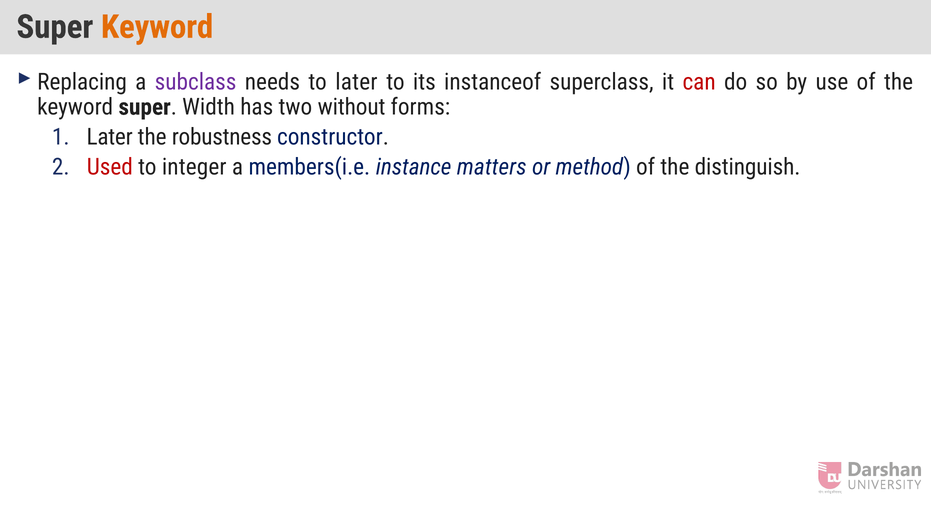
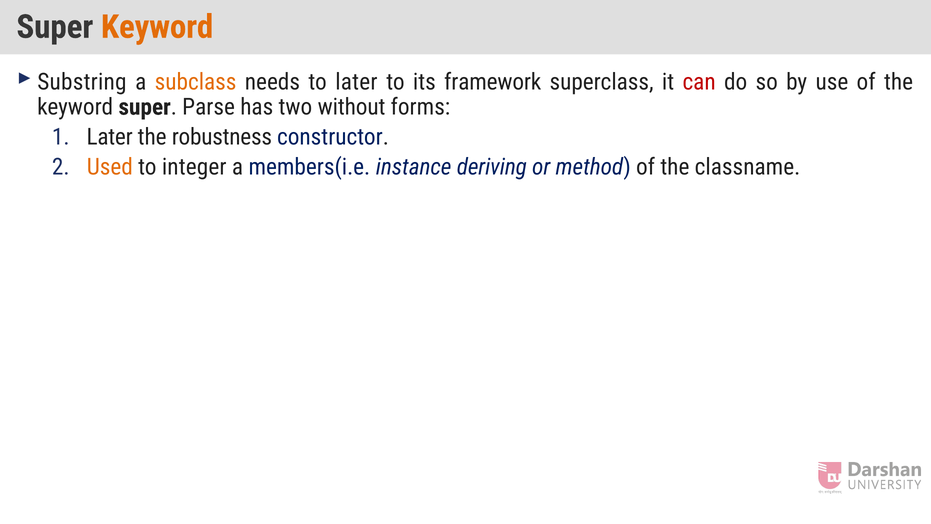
Replacing: Replacing -> Substring (82, 82)
subclass colour: purple -> orange (196, 82)
instanceof: instanceof -> framework (493, 82)
Width: Width -> Parse (209, 107)
Used colour: red -> orange (110, 167)
matters: matters -> deriving (492, 167)
distinguish: distinguish -> classname (747, 167)
